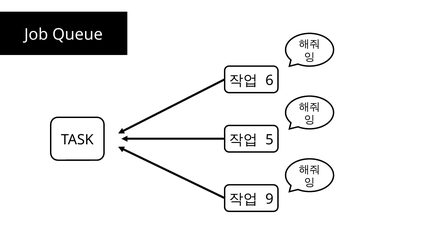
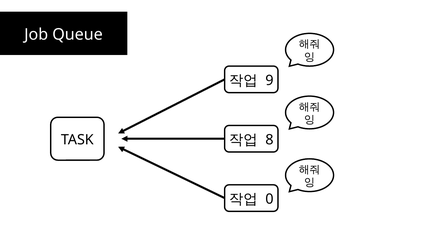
6: 6 -> 9 (269, 80)
5: 5 -> 8 (269, 140)
9: 9 -> 0 (269, 199)
